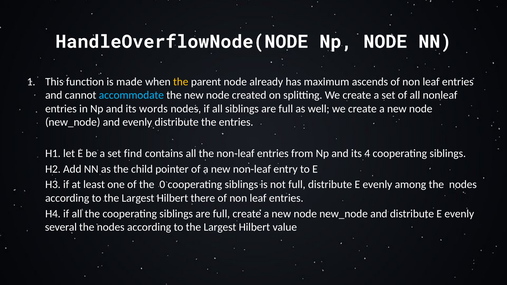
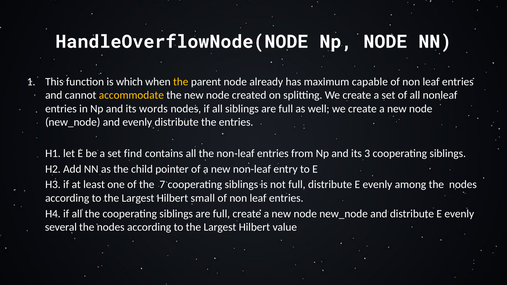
made: made -> which (129, 82)
ascends: ascends -> capable (370, 82)
accommodate colour: light blue -> yellow (131, 95)
4: 4 -> 3 (367, 153)
0: 0 -> 7 (162, 185)
there: there -> small (203, 198)
